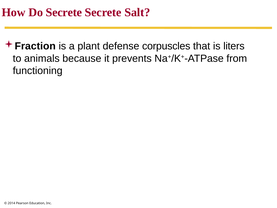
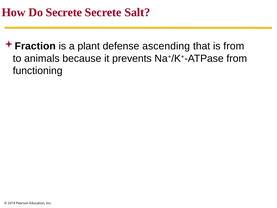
corpuscles: corpuscles -> ascending (166, 46)
is liters: liters -> from (234, 46)
